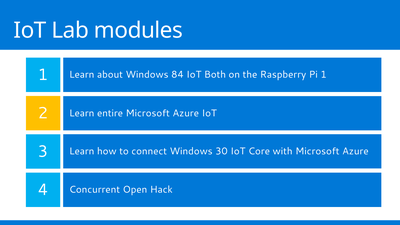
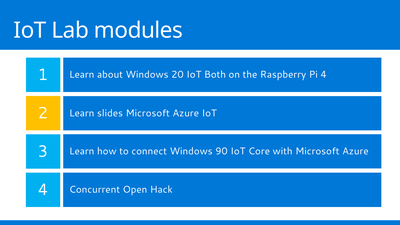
84: 84 -> 20 (177, 75)
Pi 1: 1 -> 4 (324, 75)
entire: entire -> slides (110, 113)
30: 30 -> 90 (221, 151)
